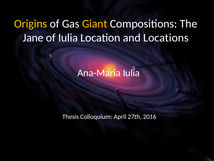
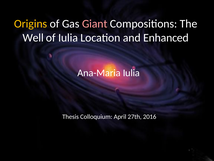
Giant colour: yellow -> pink (95, 24)
Jane: Jane -> Well (33, 38)
Locations: Locations -> Enhanced (166, 38)
